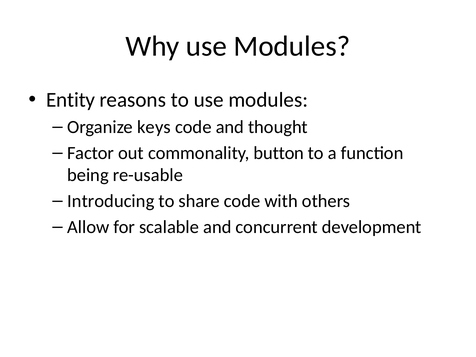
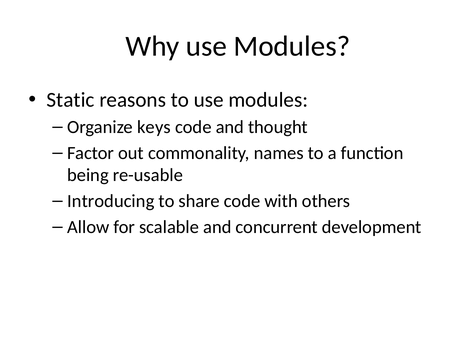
Entity: Entity -> Static (70, 100)
button: button -> names (279, 153)
